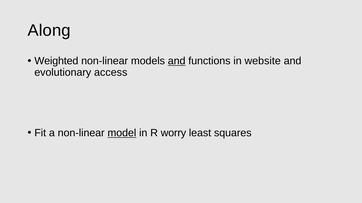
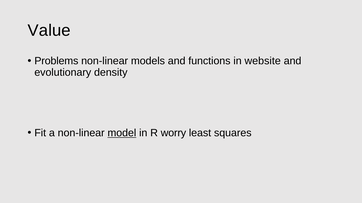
Along: Along -> Value (49, 30)
Weighted: Weighted -> Problems (56, 61)
and underline: present -> none (177, 61)
access: access -> density (111, 73)
